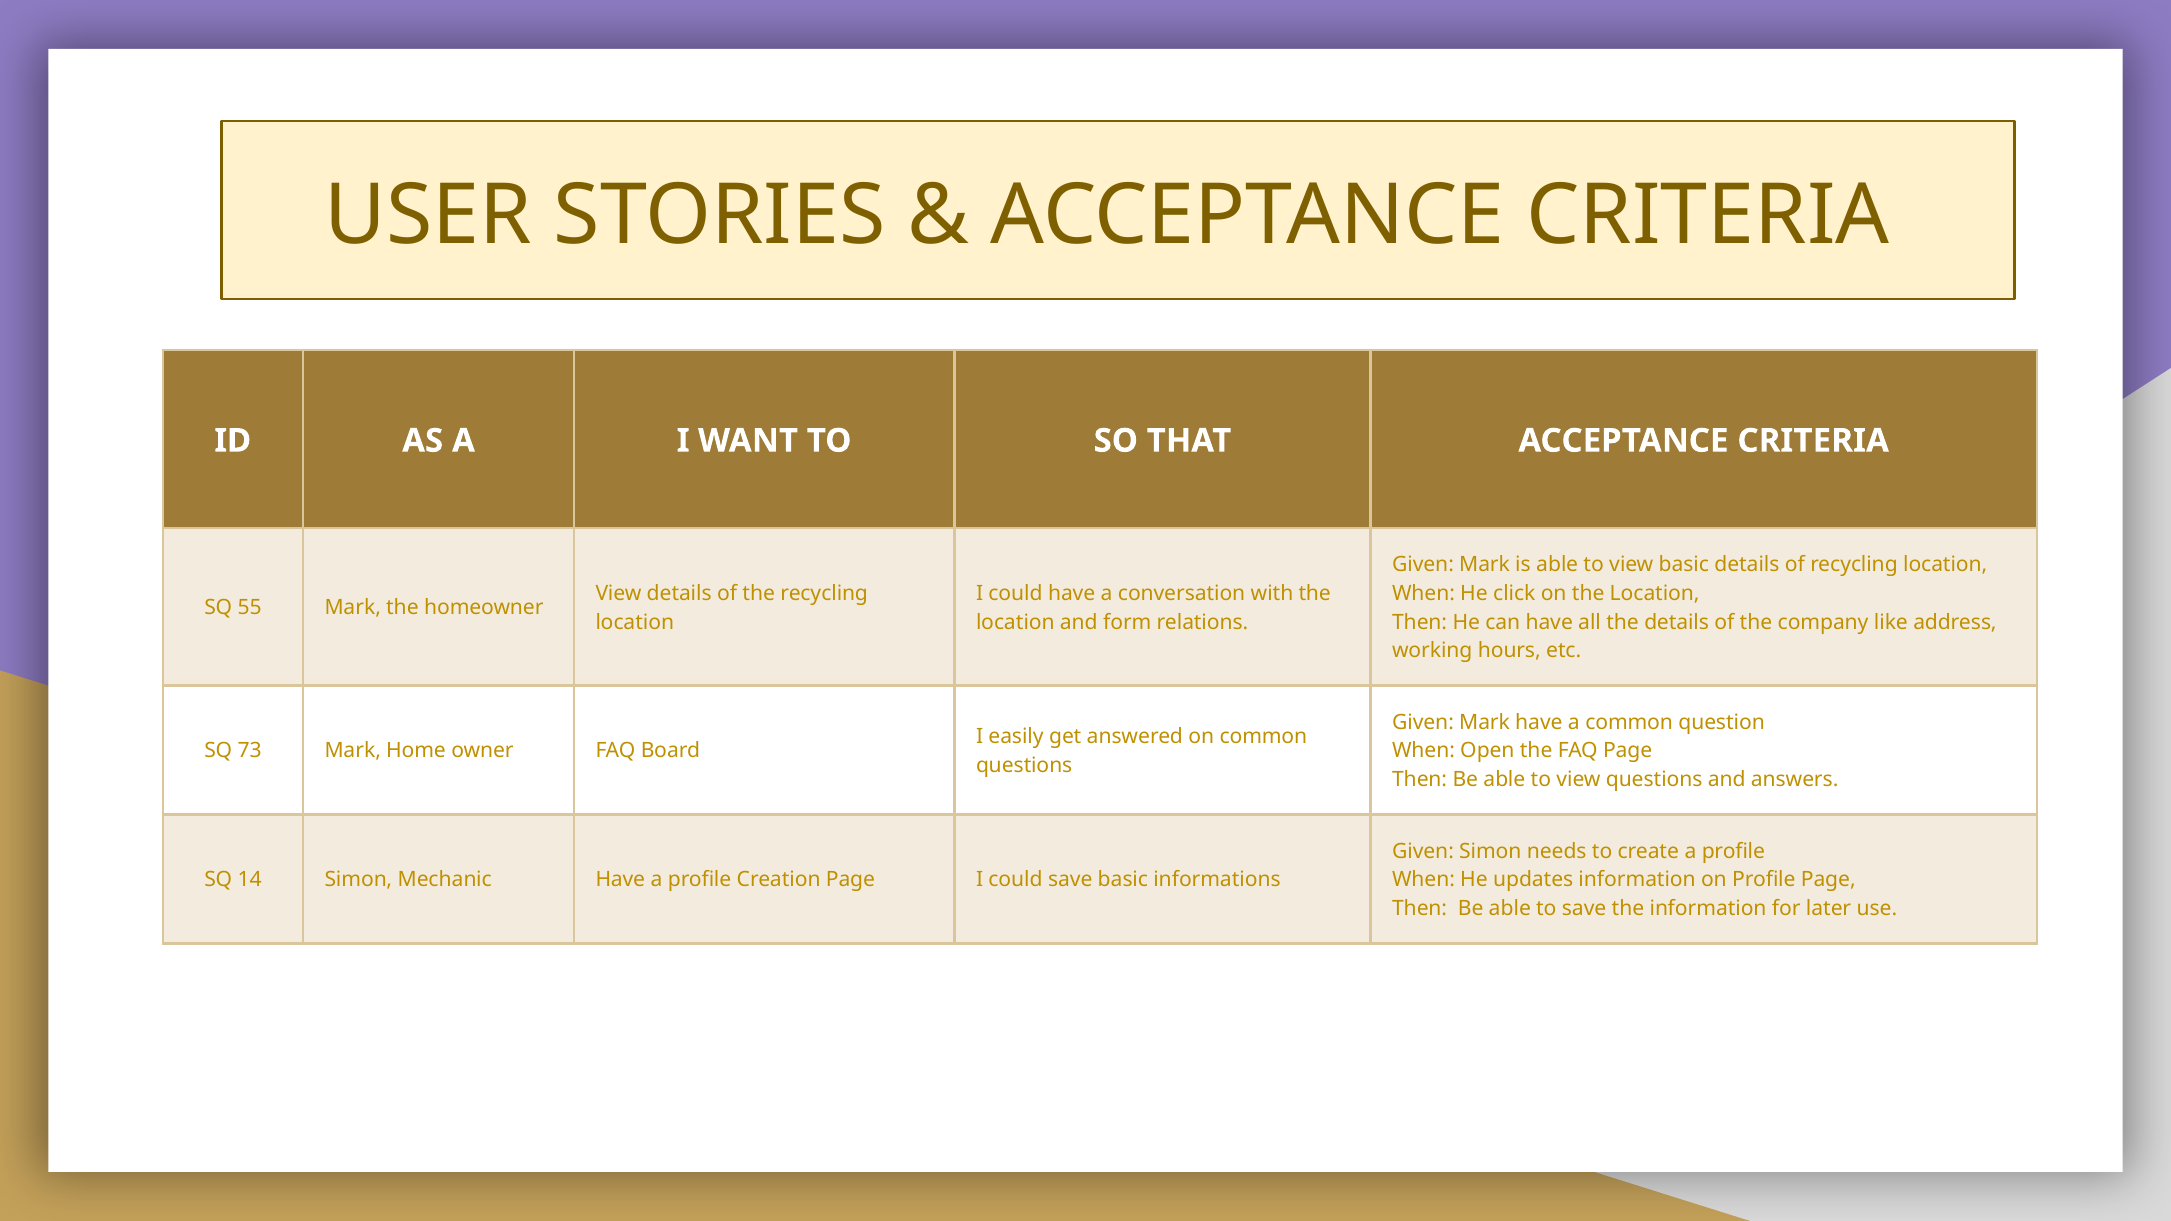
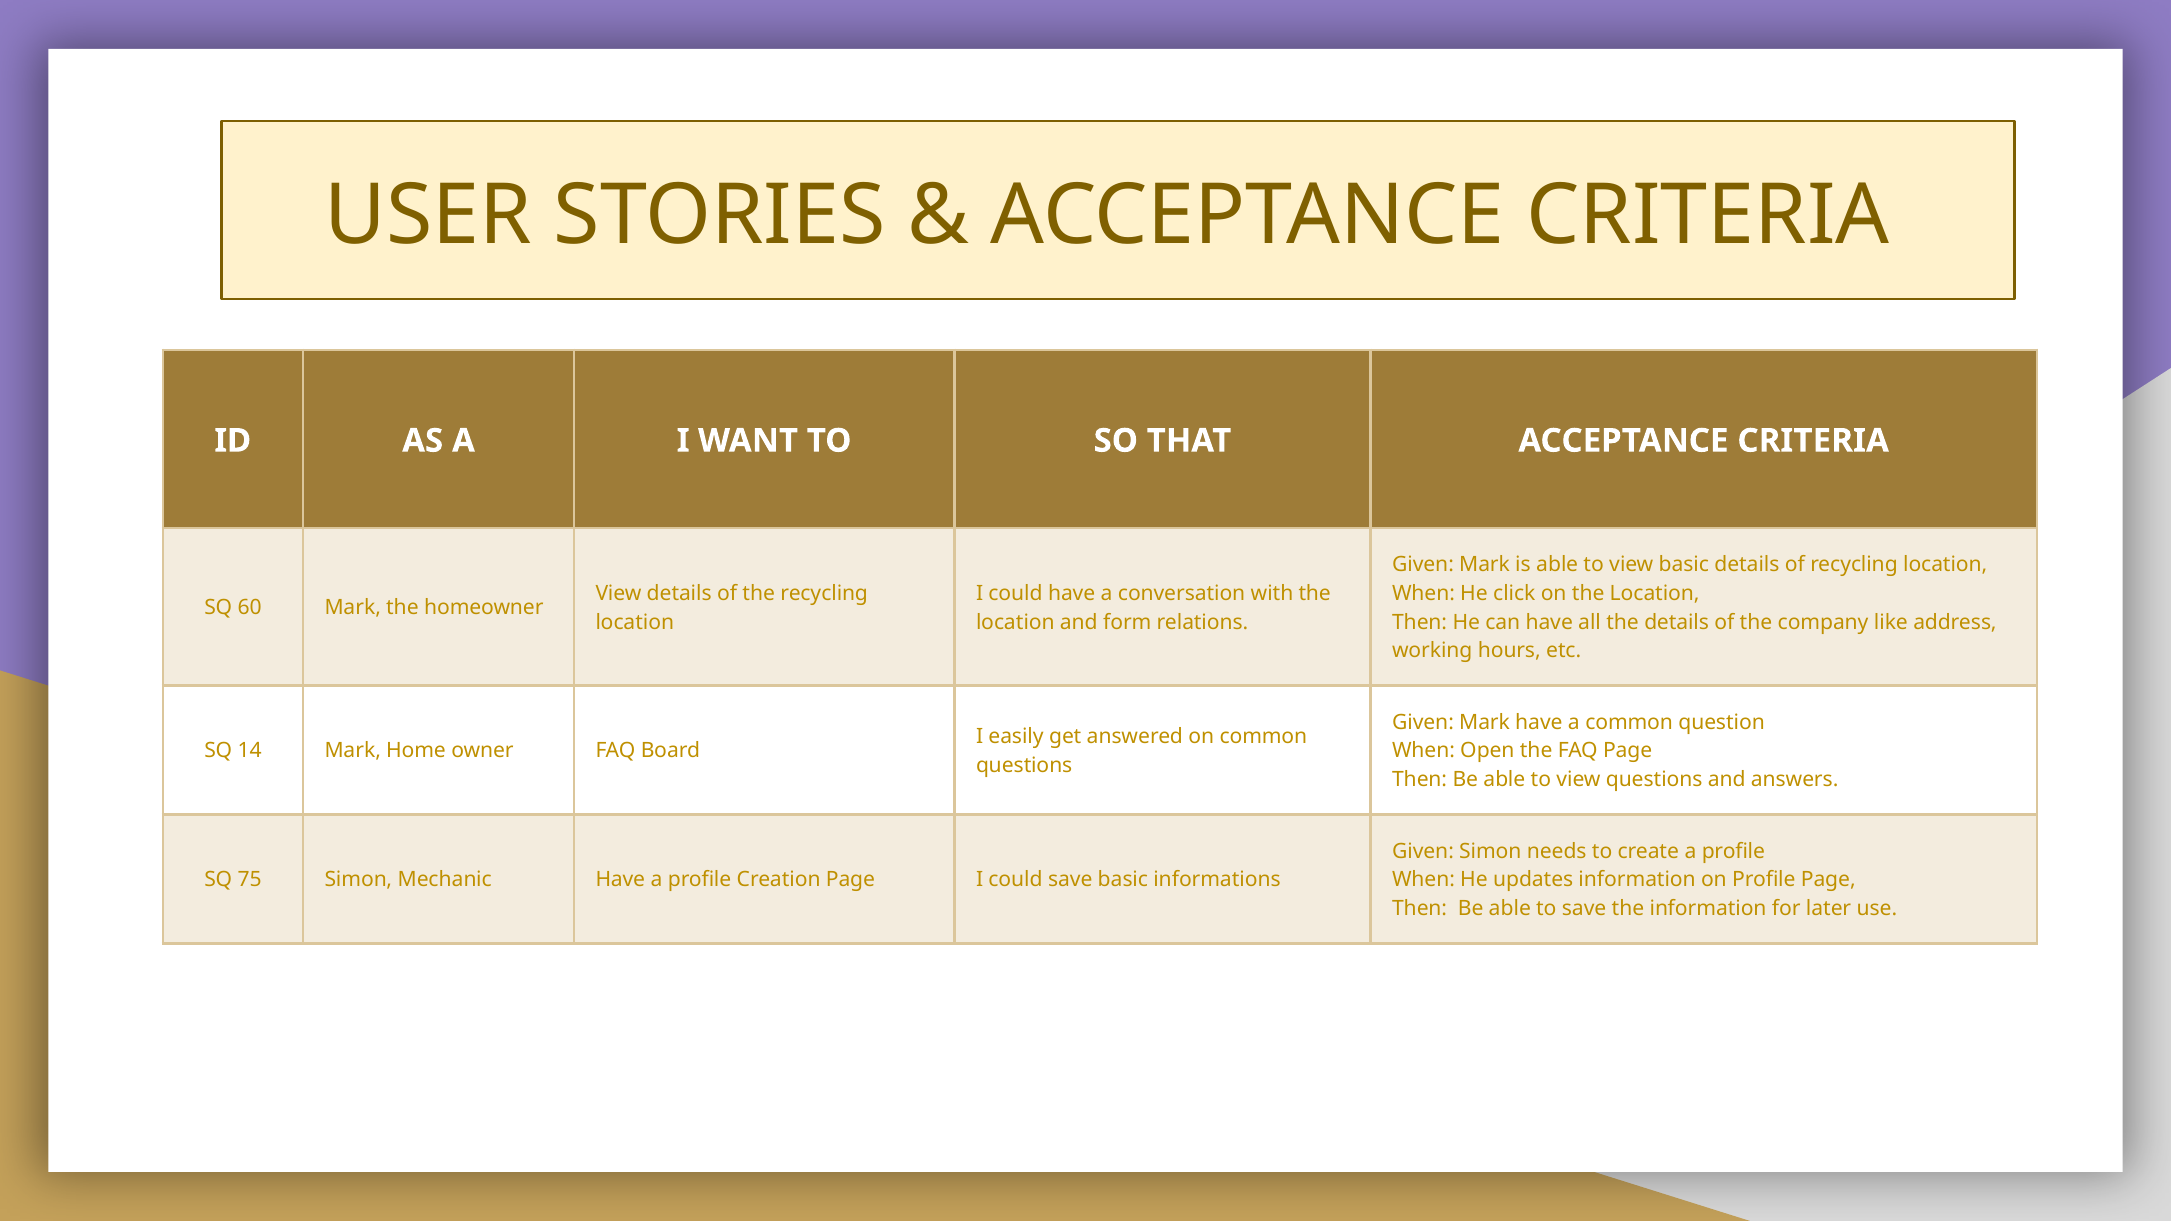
55: 55 -> 60 (250, 608)
73: 73 -> 14 (250, 751)
14: 14 -> 75 (250, 880)
